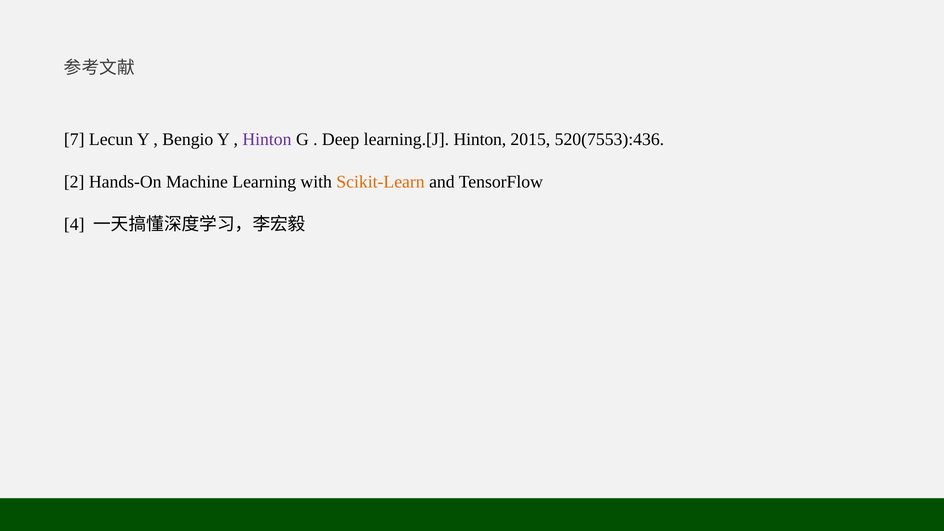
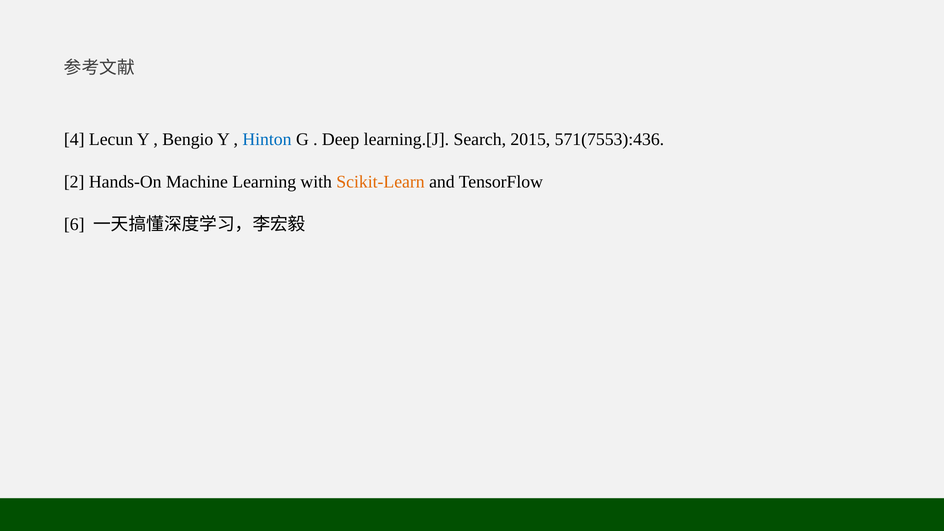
7: 7 -> 4 (74, 139)
Hinton colour: purple -> blue (267, 139)
learning.[J Hinton: Hinton -> Search (480, 139)
520(7553):436: 520(7553):436 -> 571(7553):436 (609, 139)
4: 4 -> 6 (74, 224)
